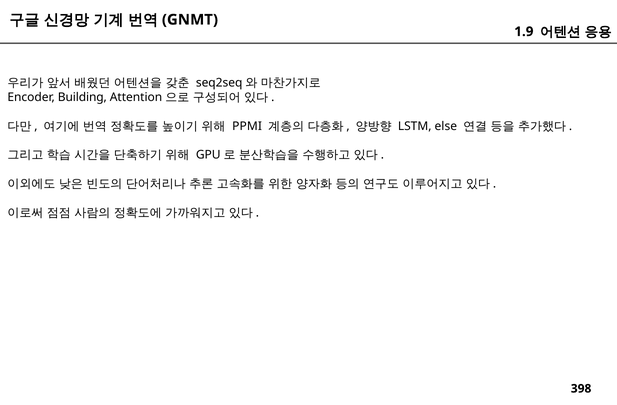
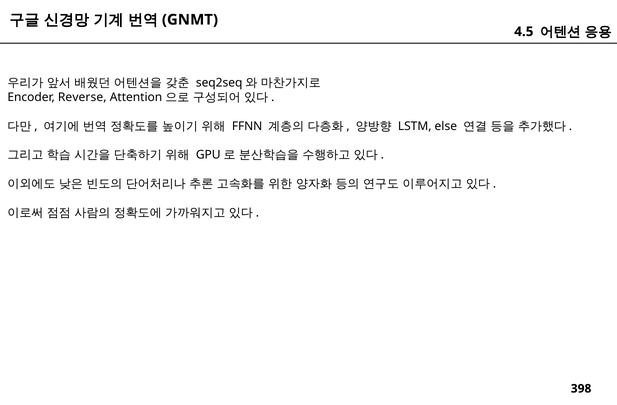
1.9: 1.9 -> 4.5 (524, 32)
Building: Building -> Reverse (82, 97)
PPMI: PPMI -> FFNN (247, 126)
